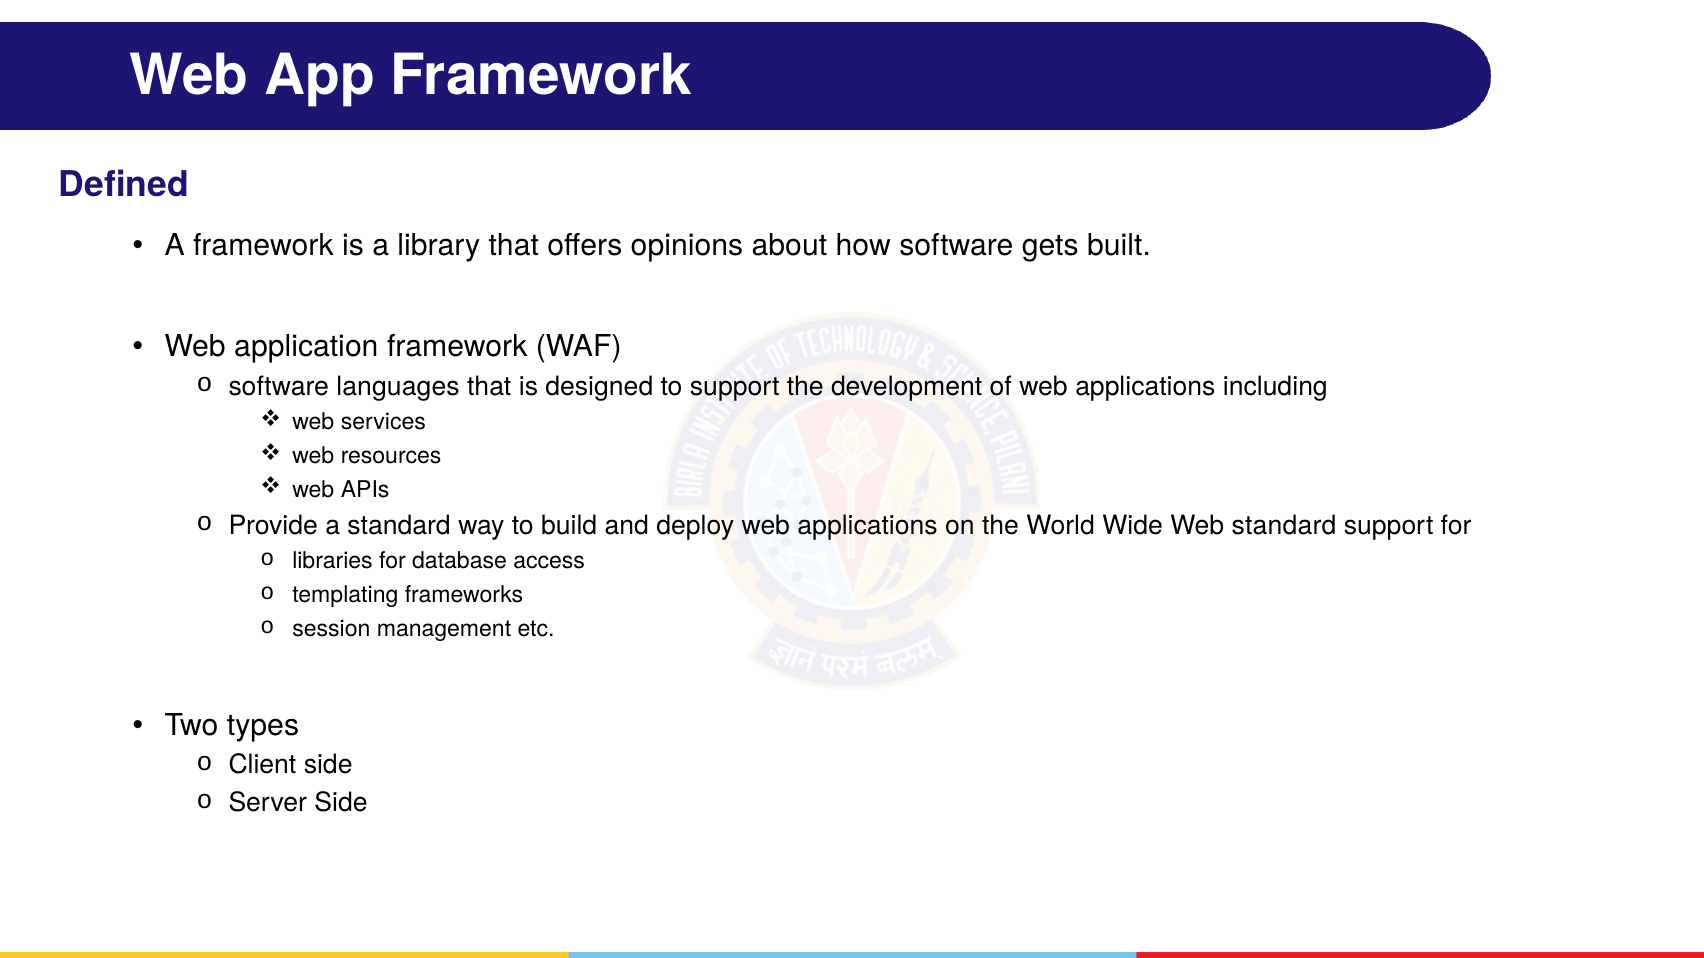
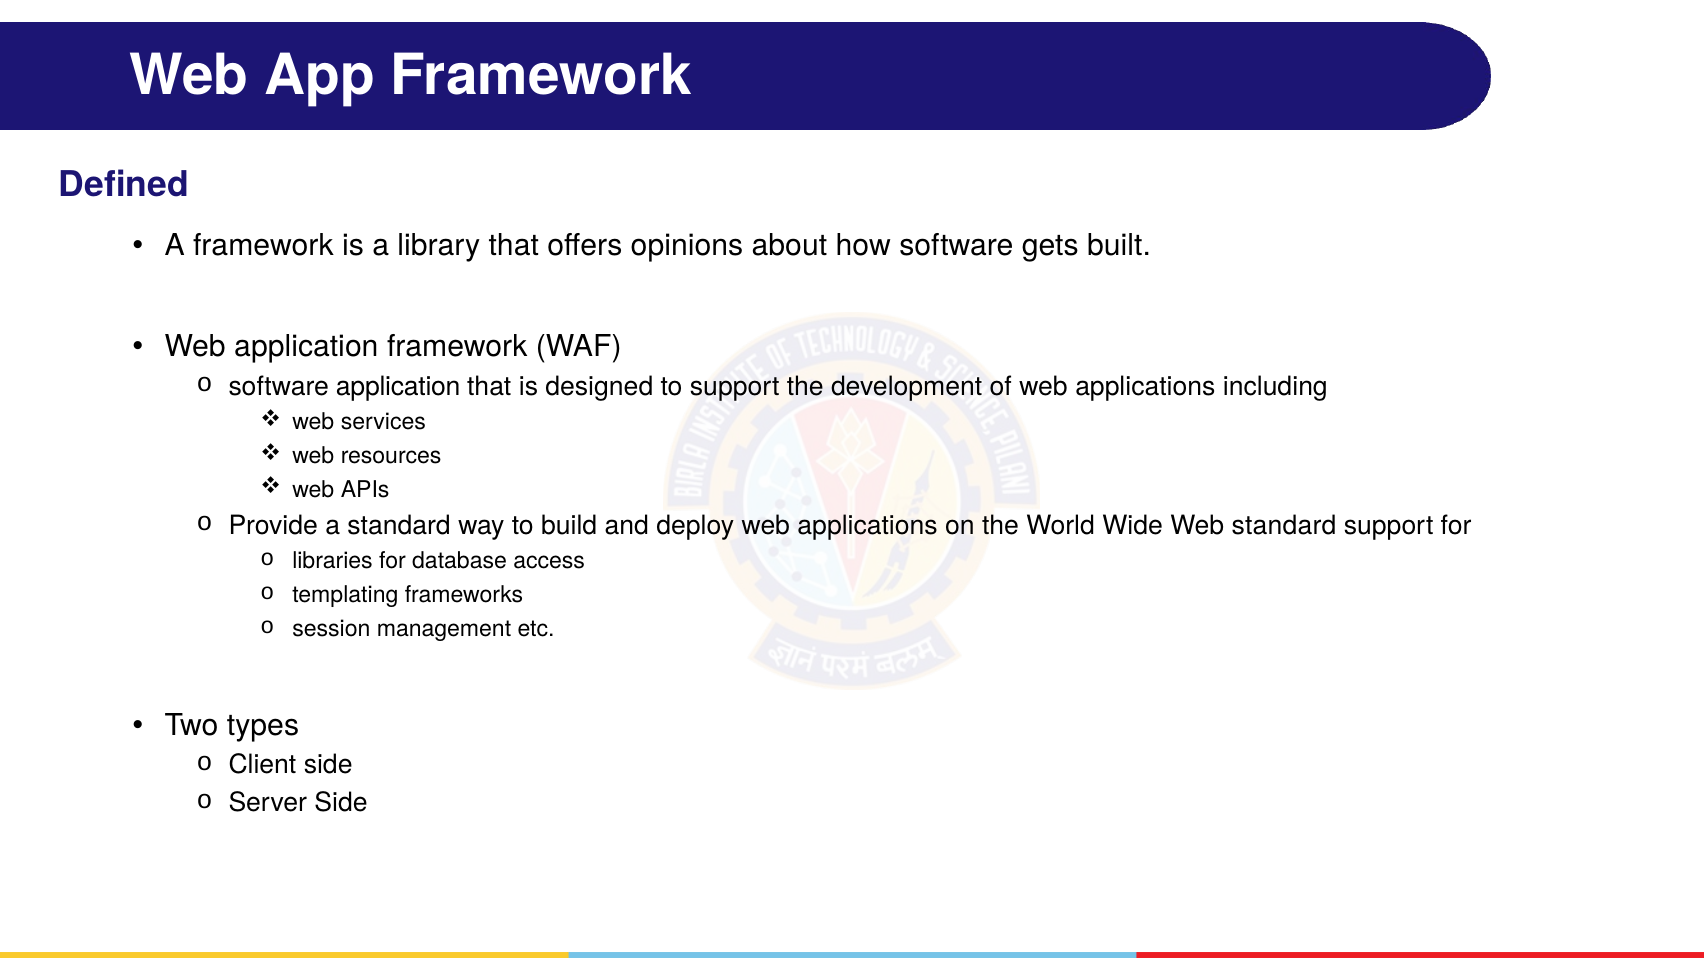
software languages: languages -> application (398, 386)
